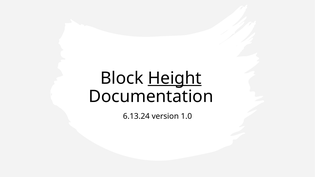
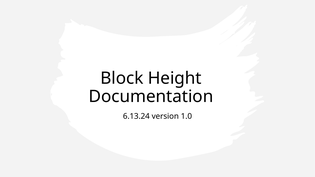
Height underline: present -> none (175, 78)
